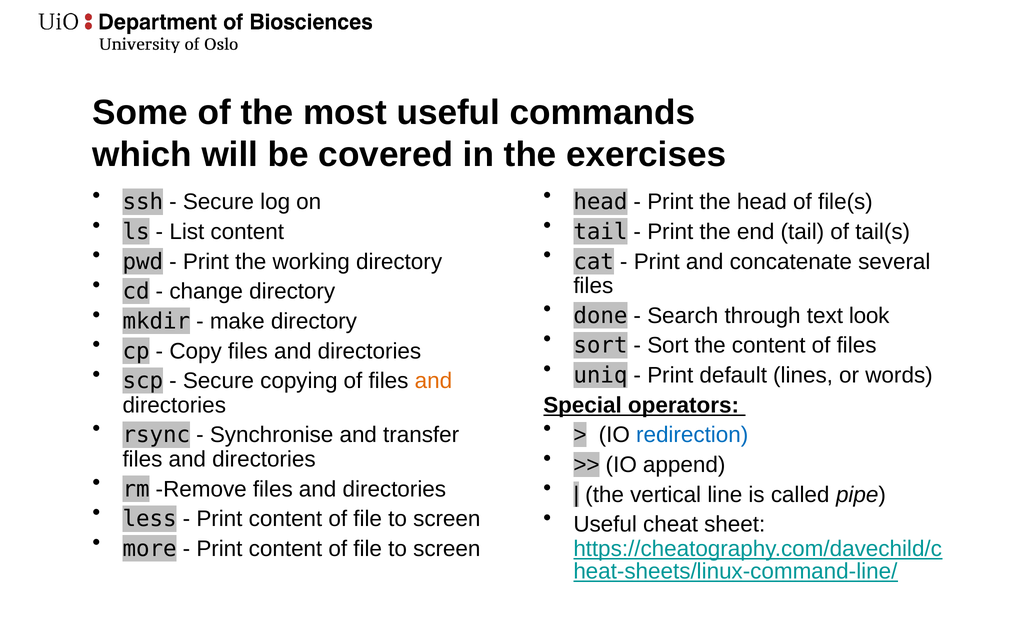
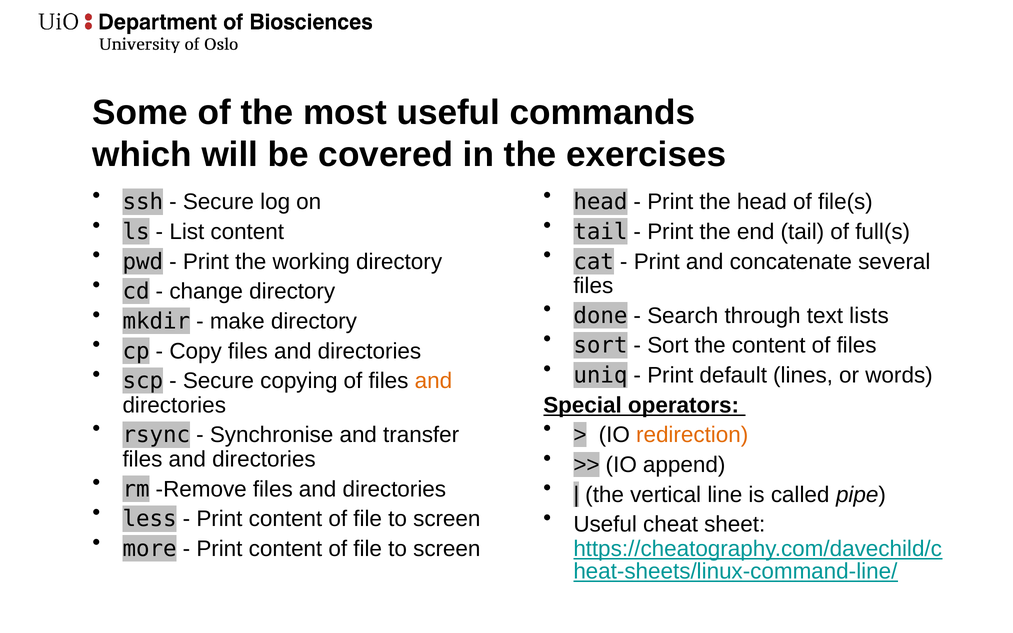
tail(s: tail(s -> full(s (883, 232)
look: look -> lists (869, 316)
redirection colour: blue -> orange (692, 435)
